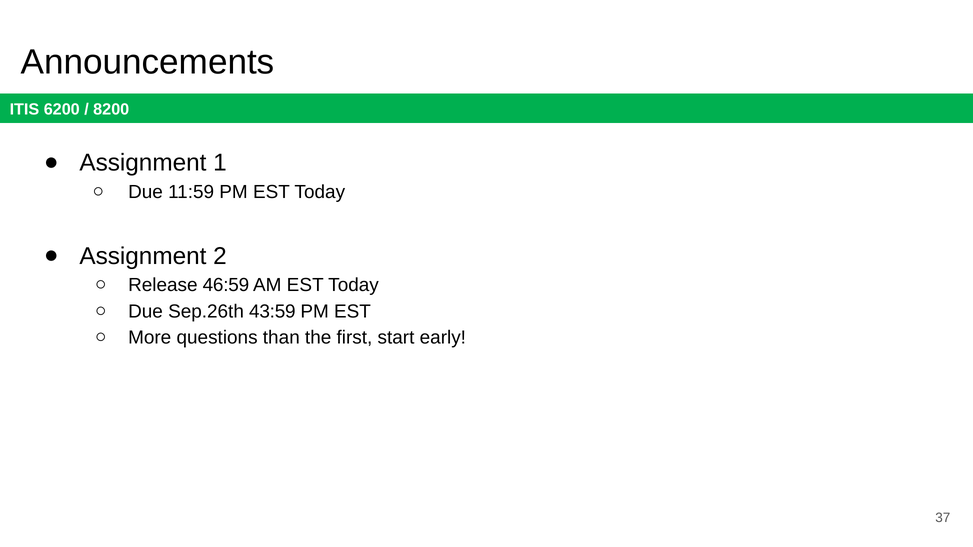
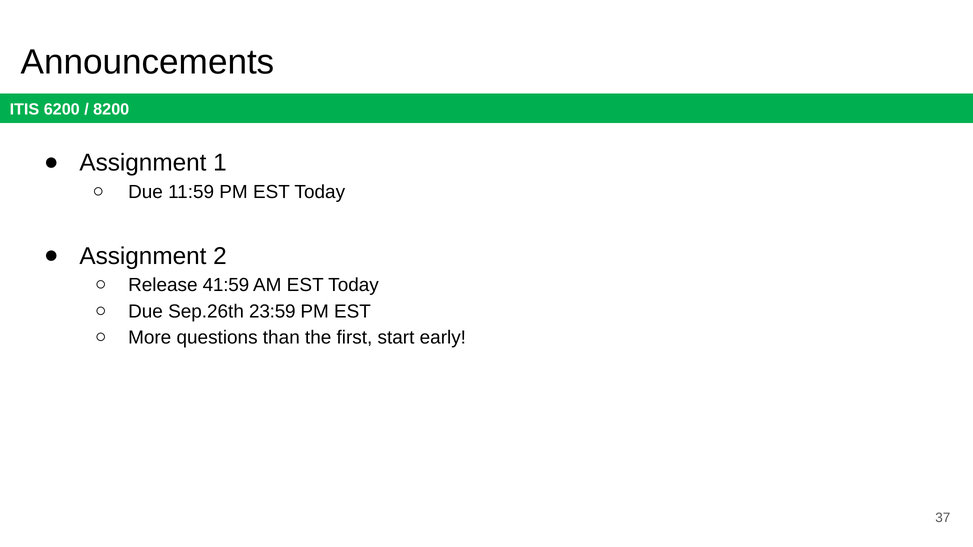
46:59: 46:59 -> 41:59 (226, 285)
43:59: 43:59 -> 23:59 (272, 312)
